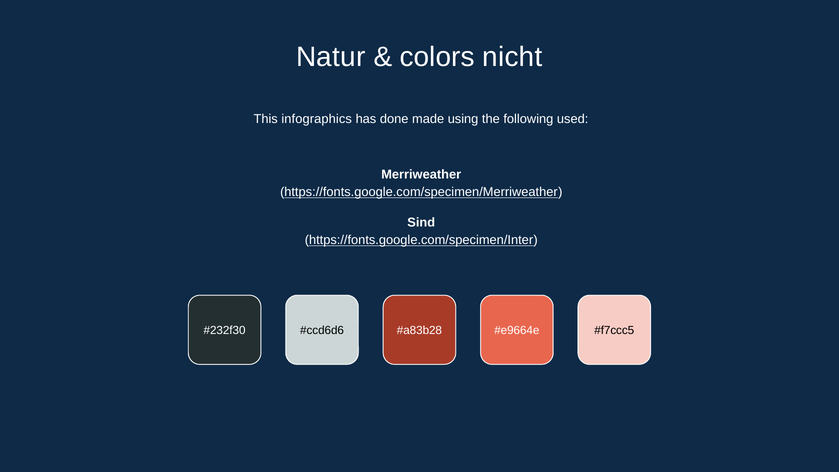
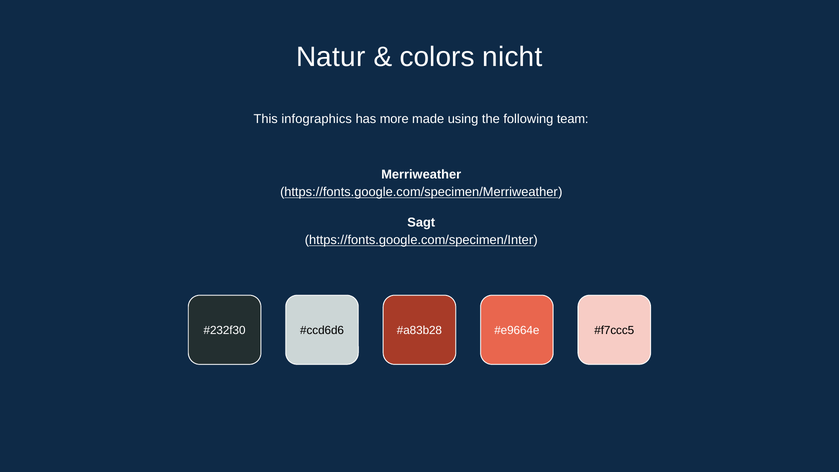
done: done -> more (394, 119)
used: used -> team (573, 119)
Sind: Sind -> Sagt (421, 223)
